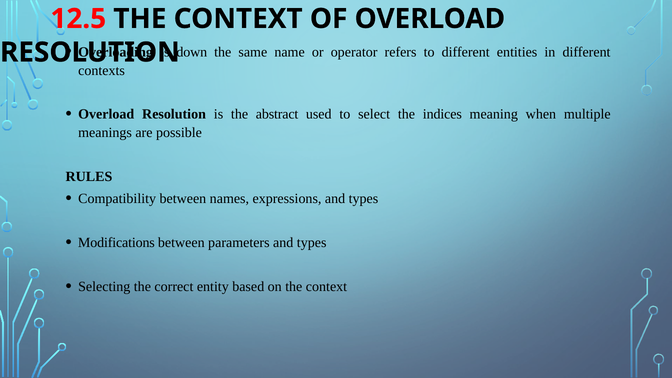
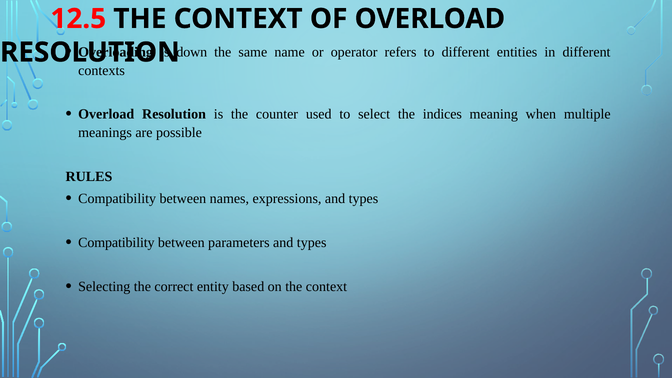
abstract: abstract -> counter (277, 114)
Modifications: Modifications -> Compatibility (116, 243)
